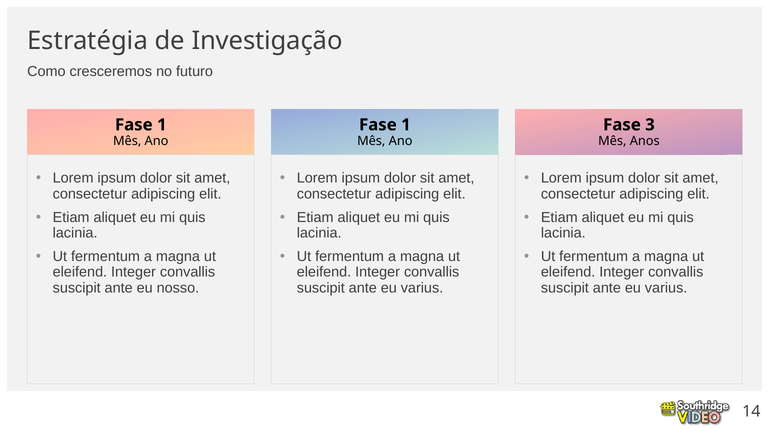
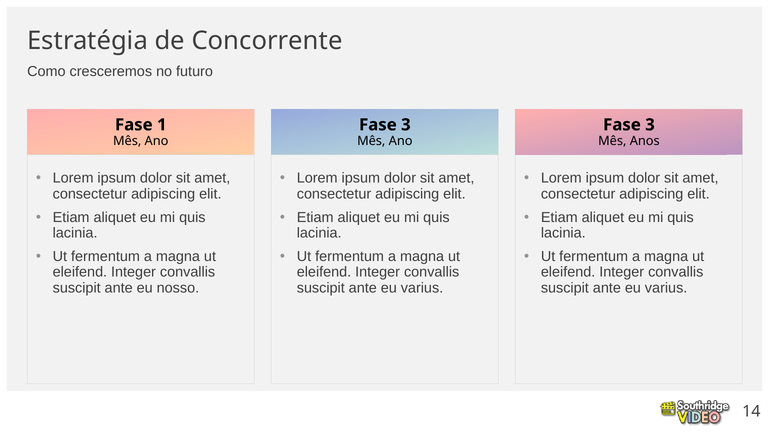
Investigação: Investigação -> Concorrente (267, 41)
1: 1 -> 3 (406, 125)
